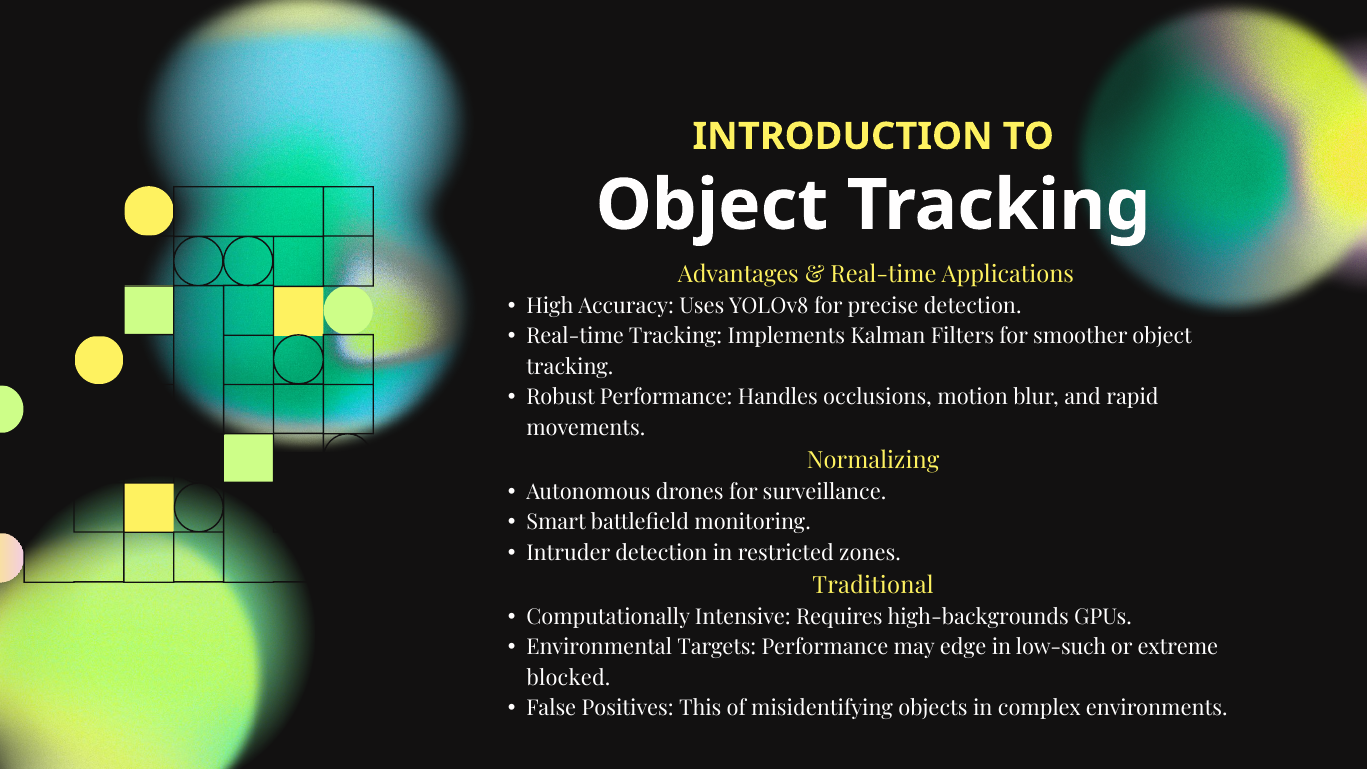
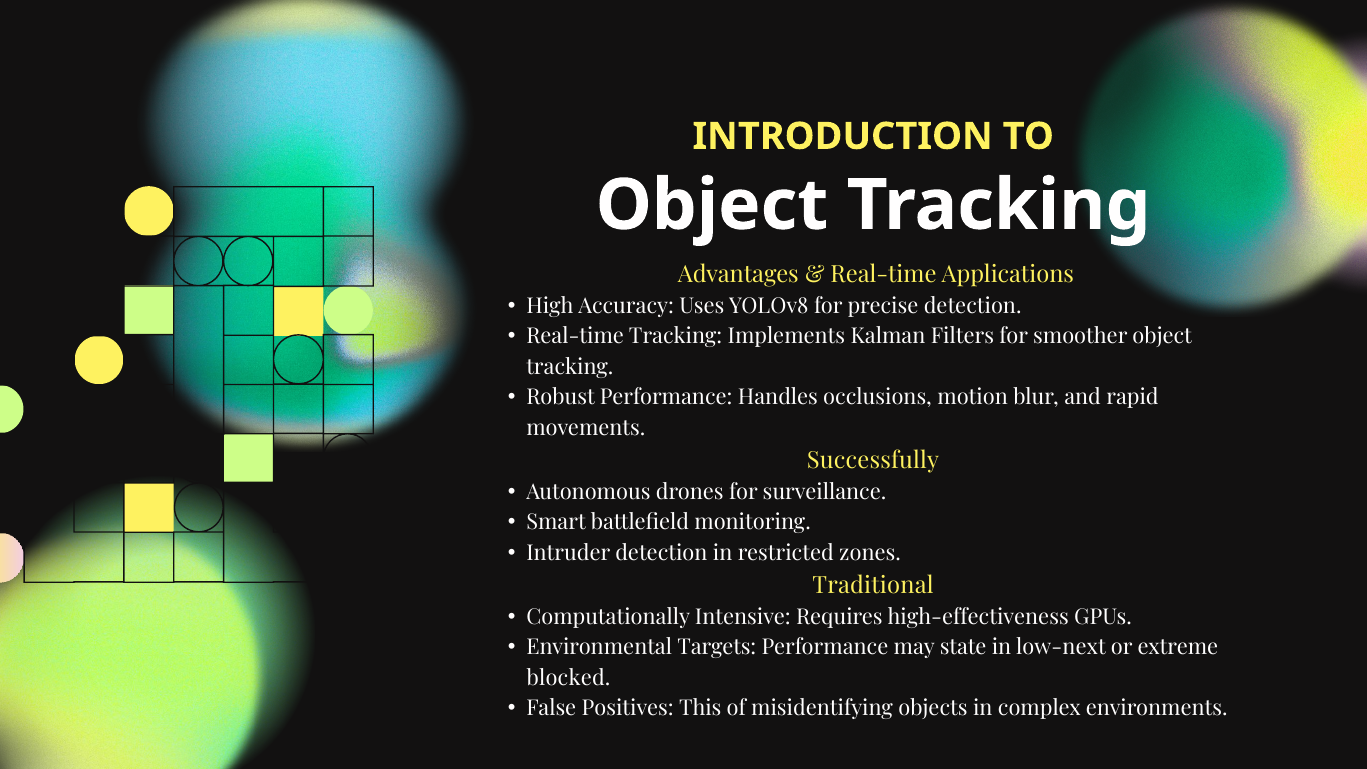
Normalizing: Normalizing -> Successfully (873, 460)
high-backgrounds: high-backgrounds -> high-effectiveness (978, 617)
edge: edge -> state (963, 647)
low-such: low-such -> low-next (1061, 647)
